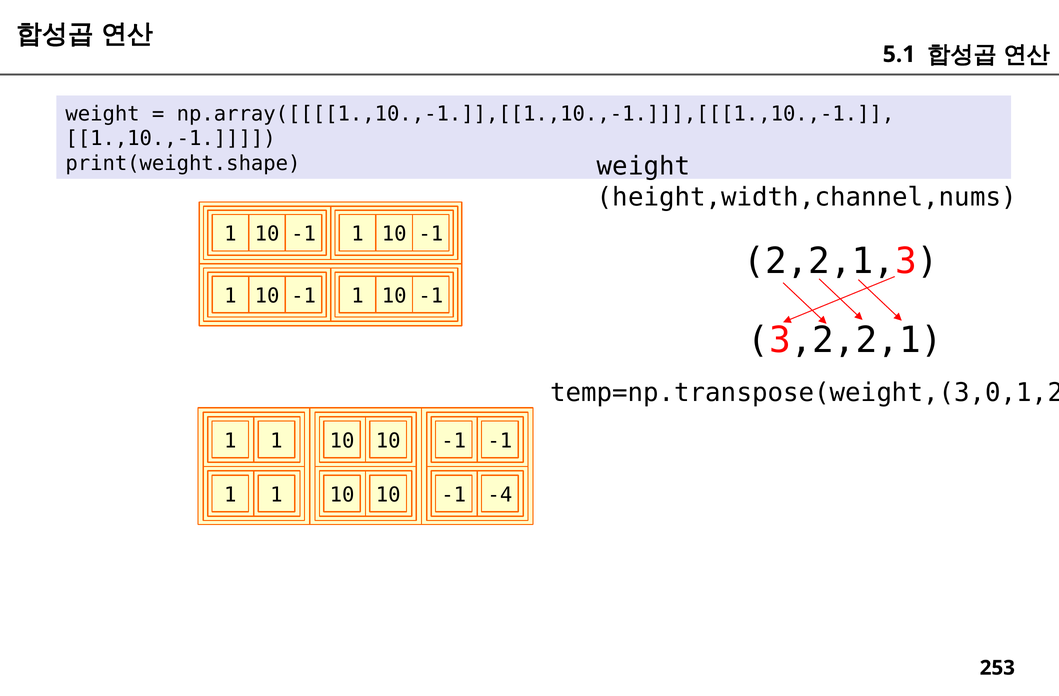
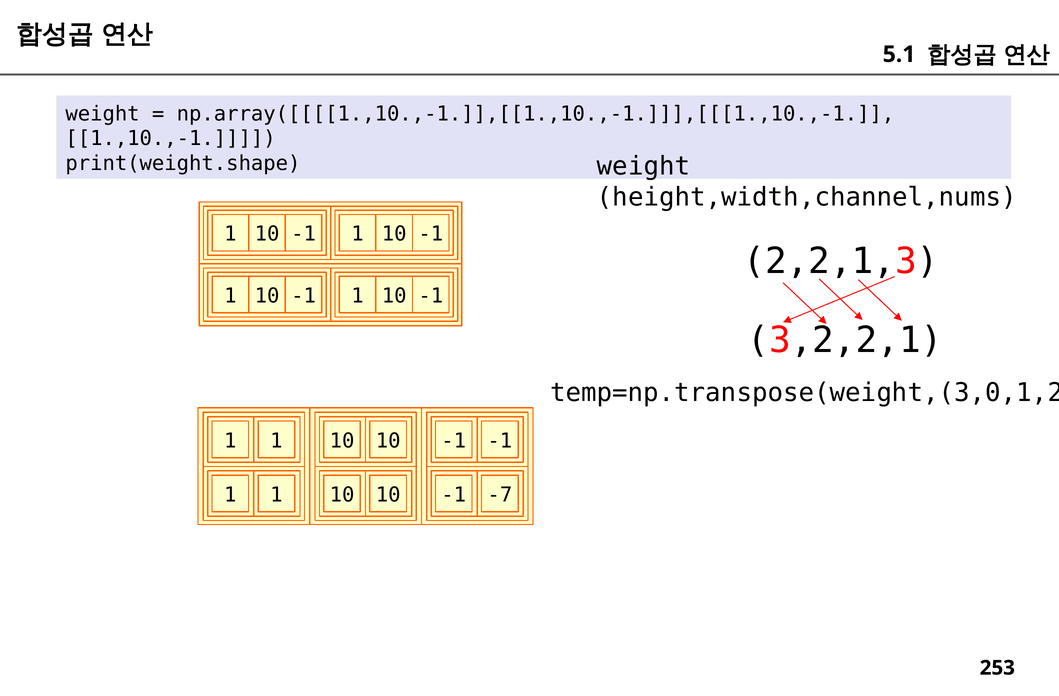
-4: -4 -> -7 (500, 495)
